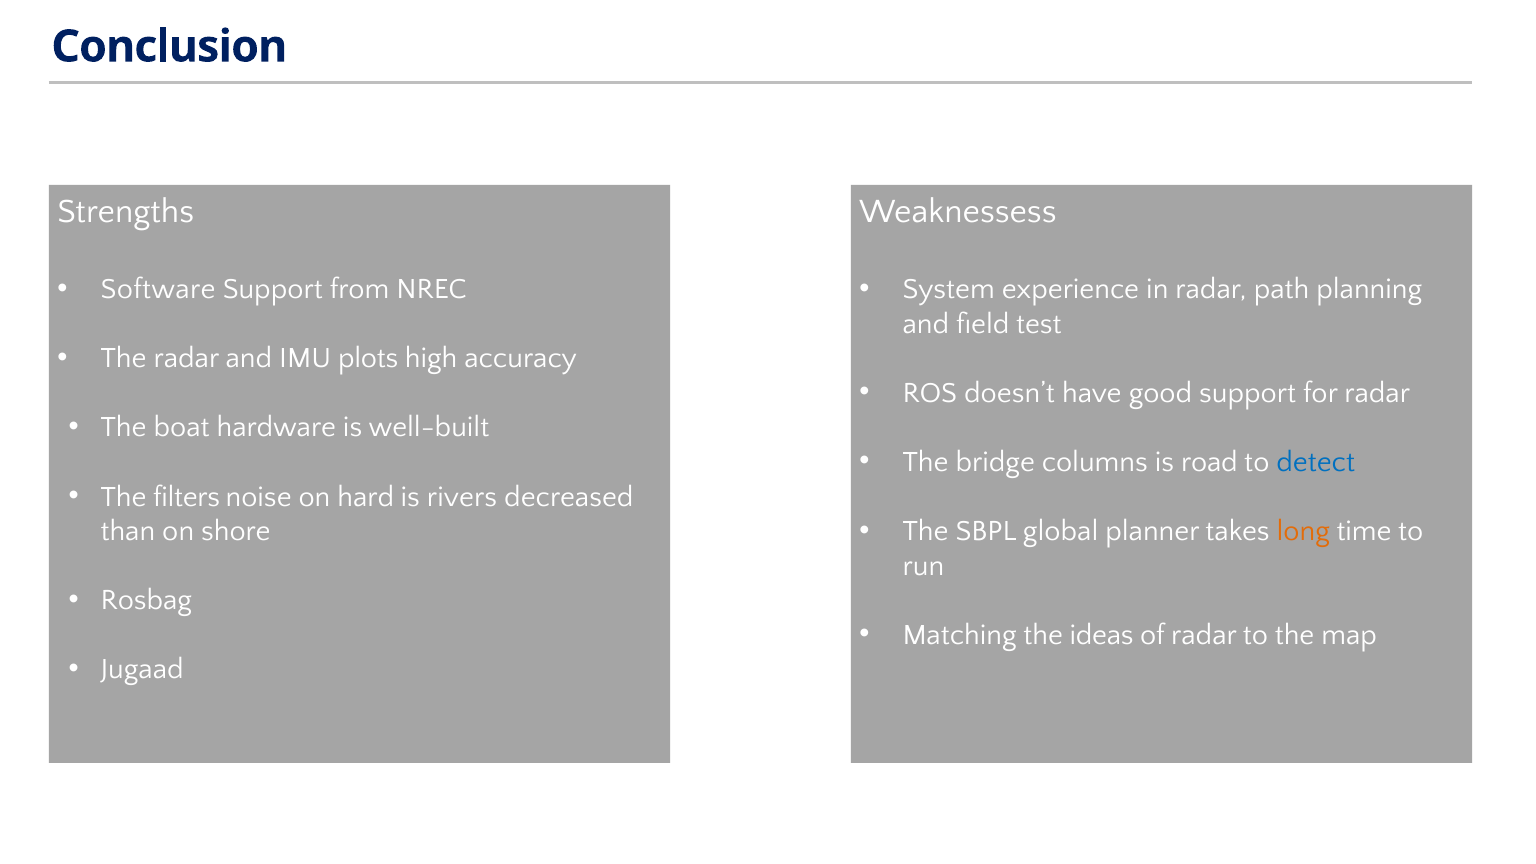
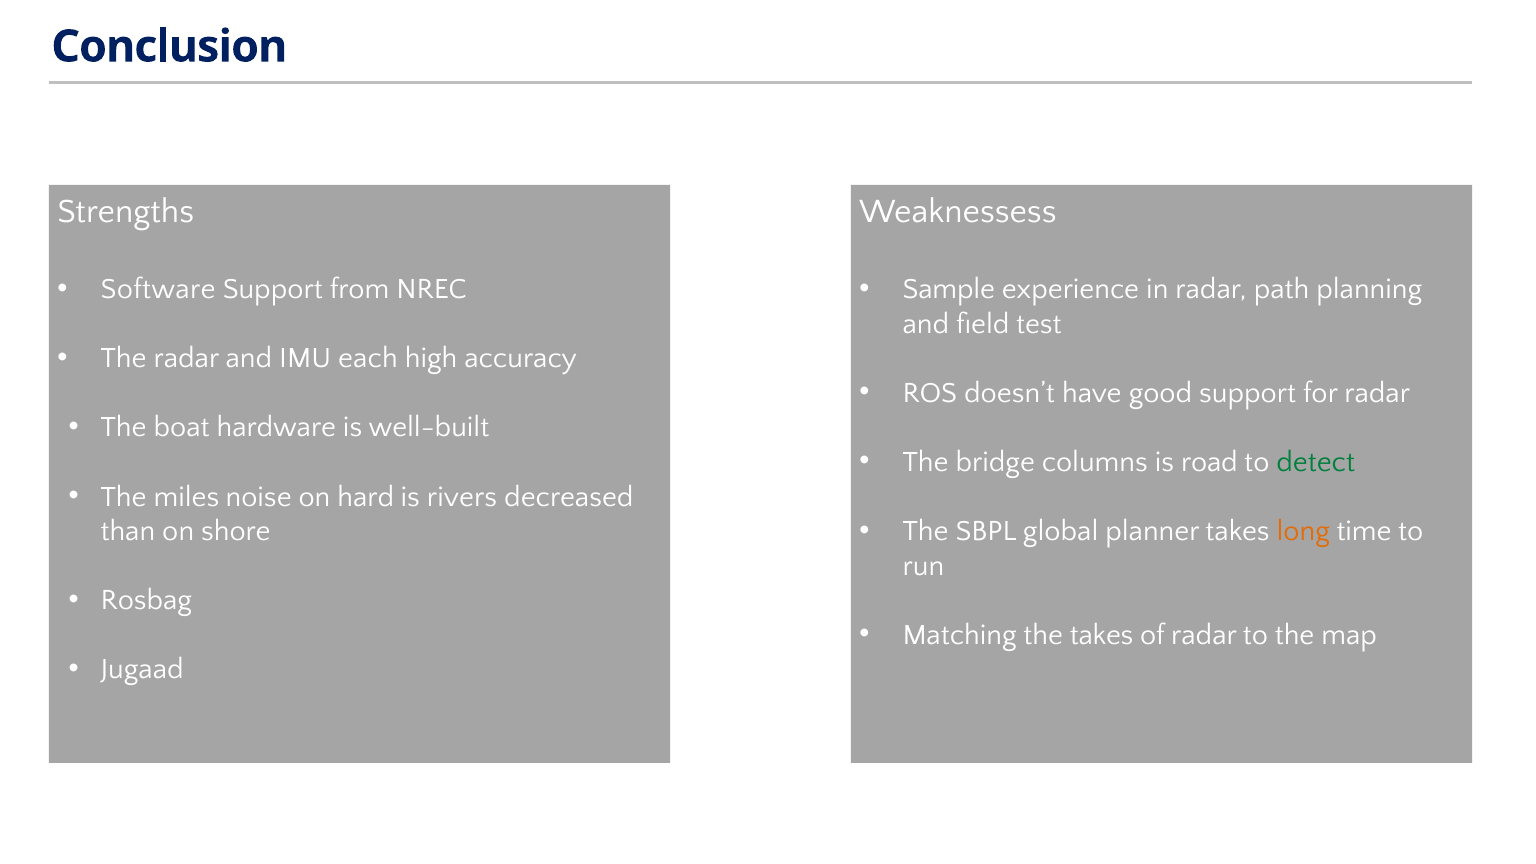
System: System -> Sample (949, 289)
plots: plots -> each (368, 358)
detect colour: blue -> green (1316, 462)
filters: filters -> miles (186, 497)
the ideas: ideas -> takes (1102, 635)
